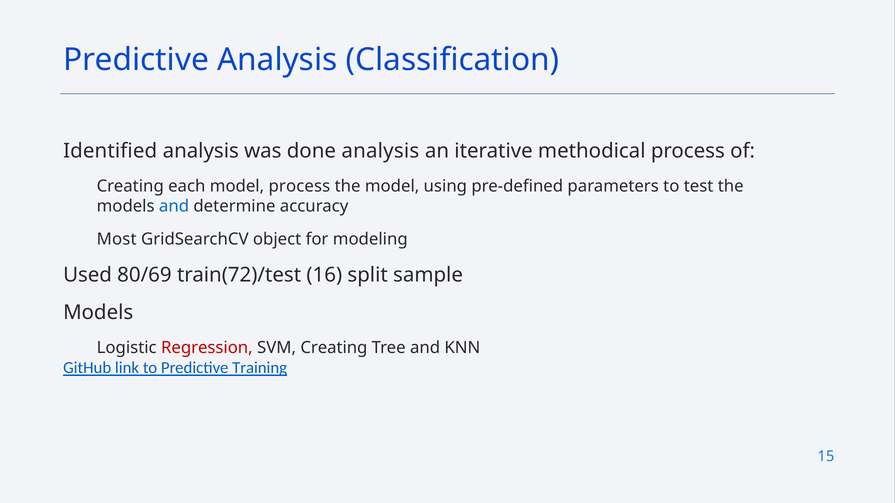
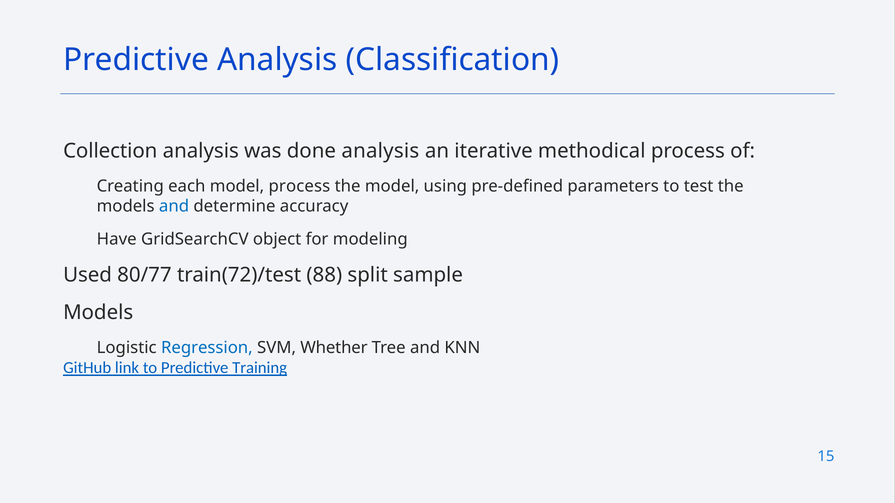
Identified: Identified -> Collection (110, 151)
Most: Most -> Have (117, 240)
80/69: 80/69 -> 80/77 (144, 275)
16: 16 -> 88 (324, 275)
Regression colour: red -> blue (207, 348)
SVM Creating: Creating -> Whether (334, 348)
